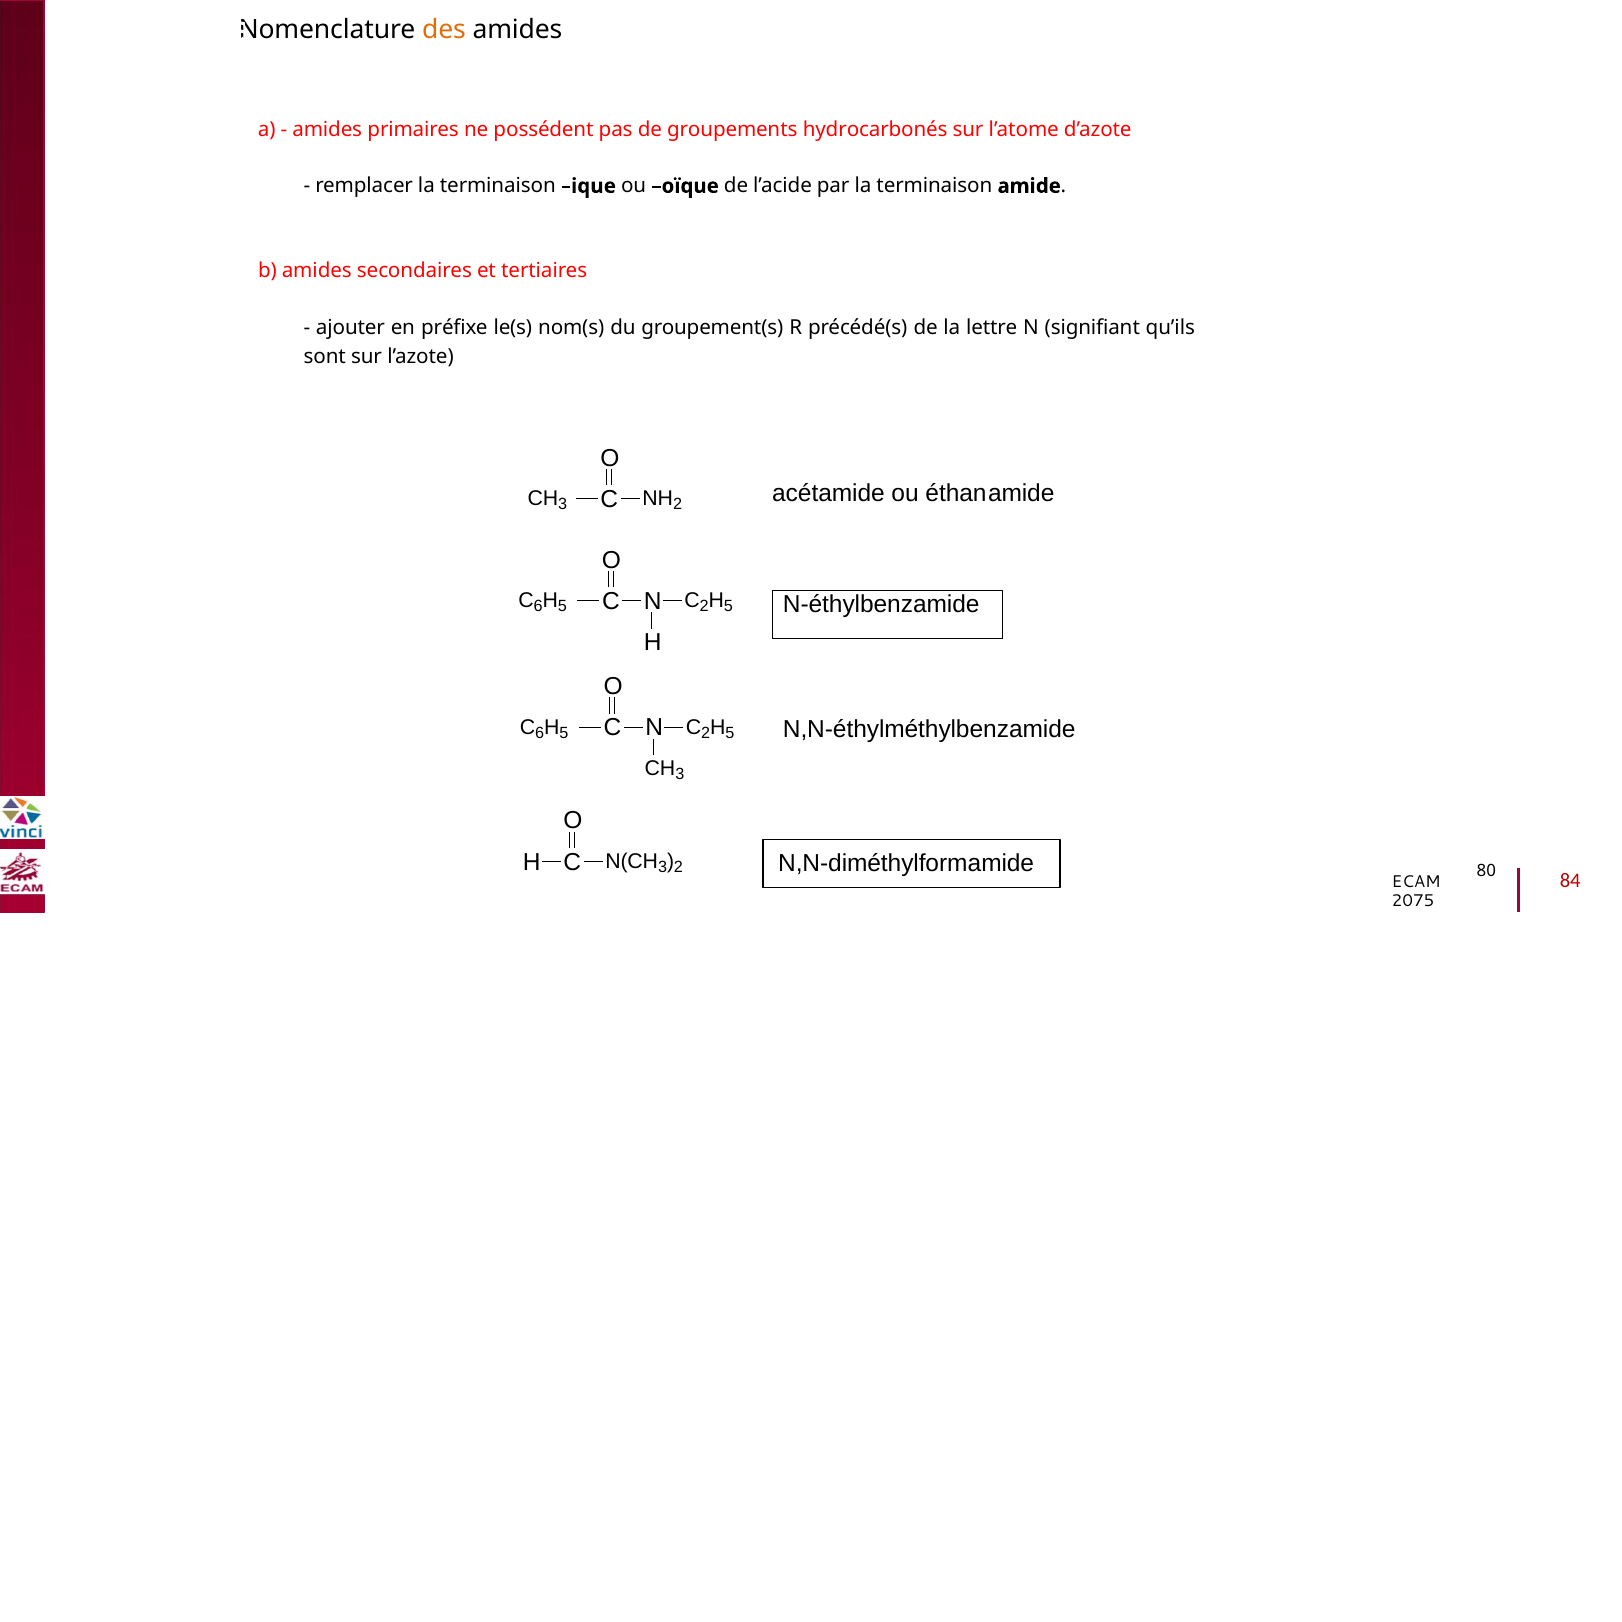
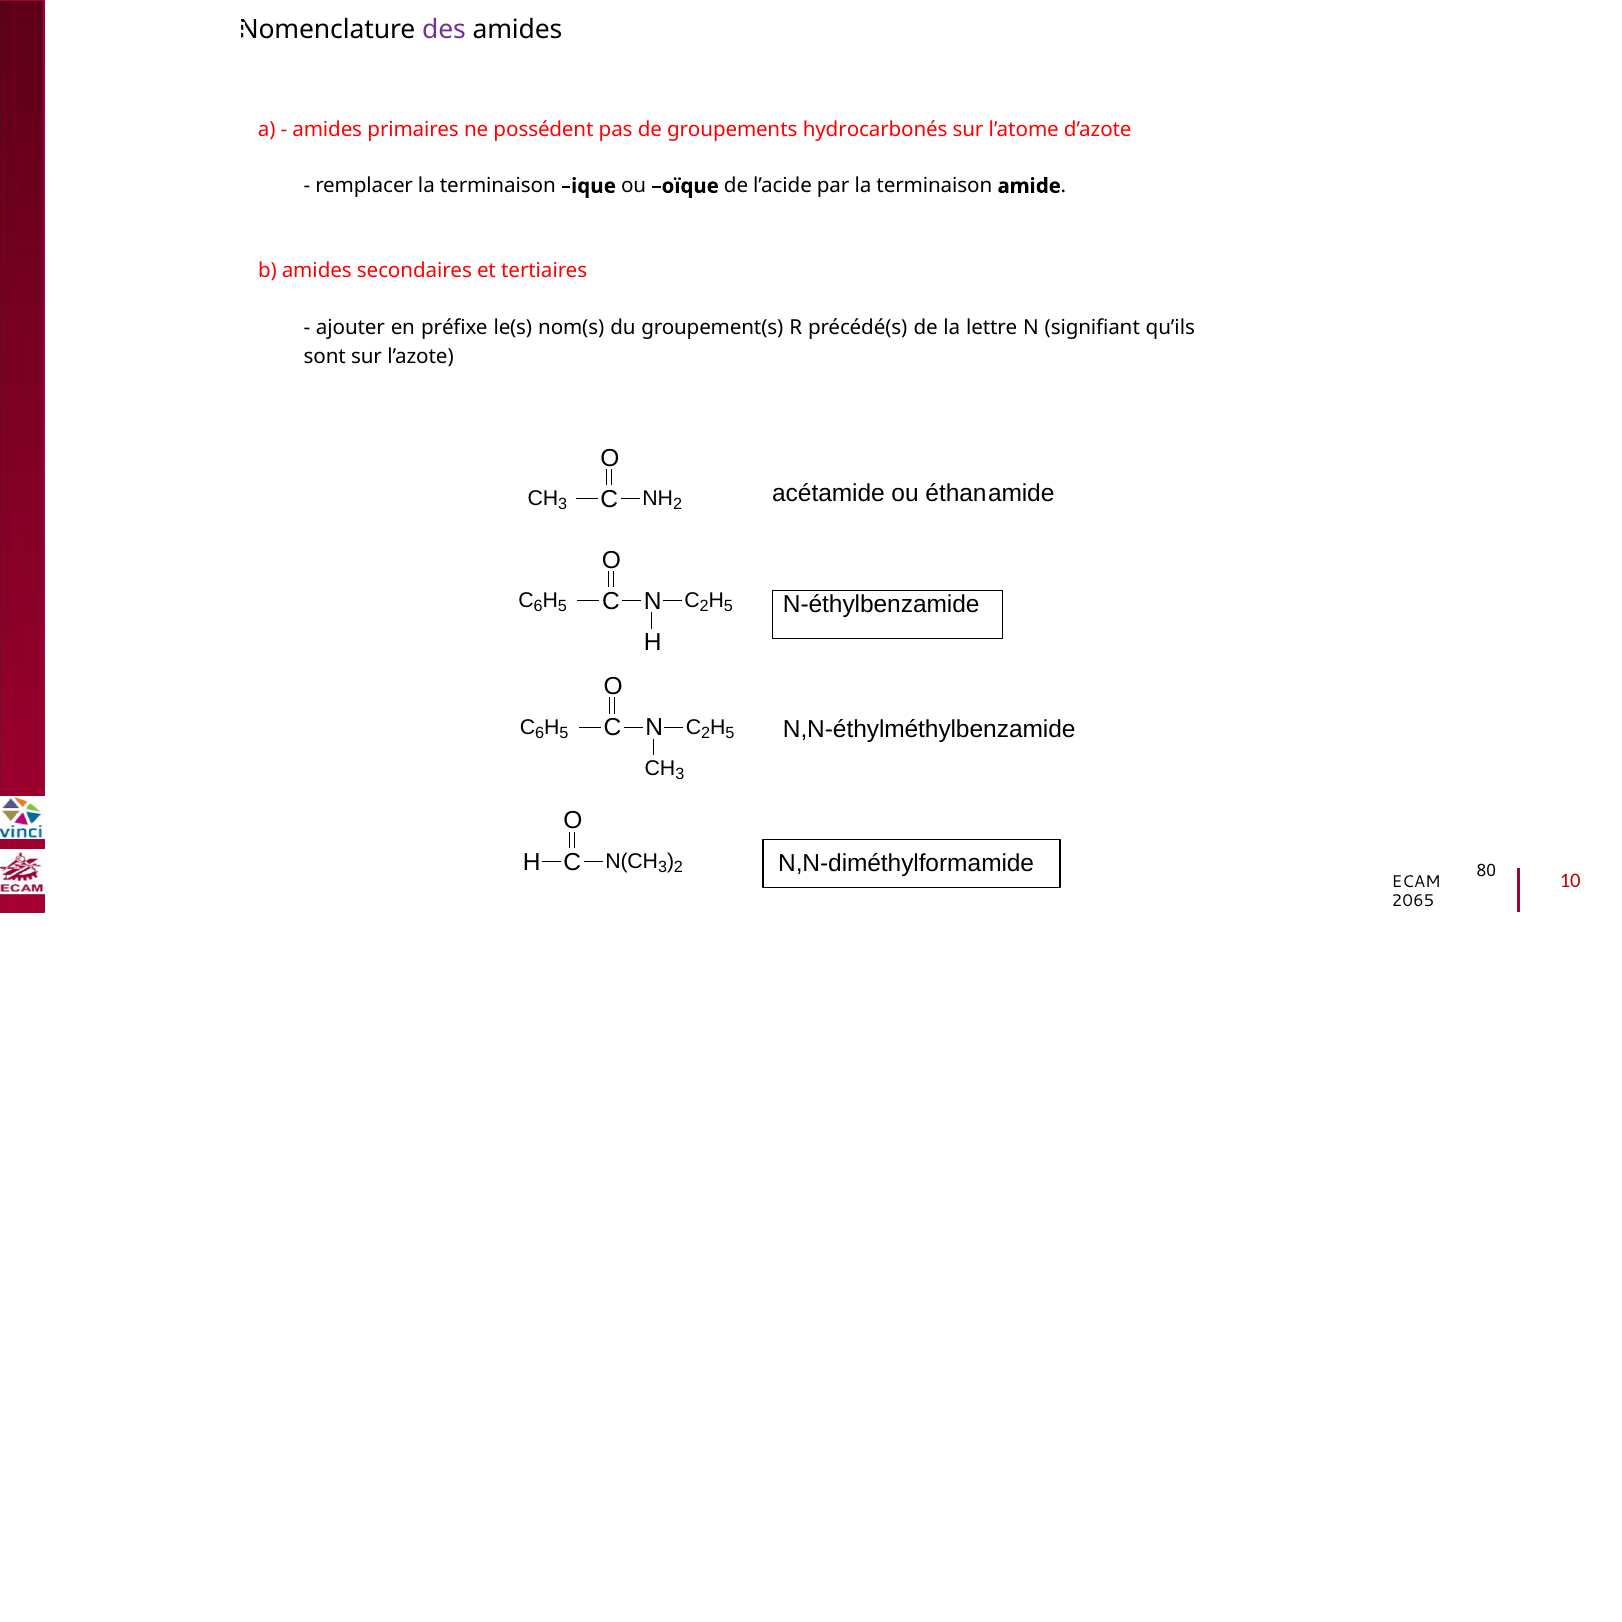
des colour: orange -> purple (444, 29)
84: 84 -> 10 (1570, 881)
2075: 2075 -> 2065 (1413, 901)
